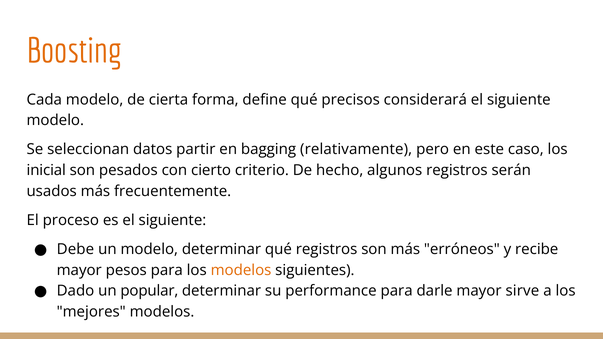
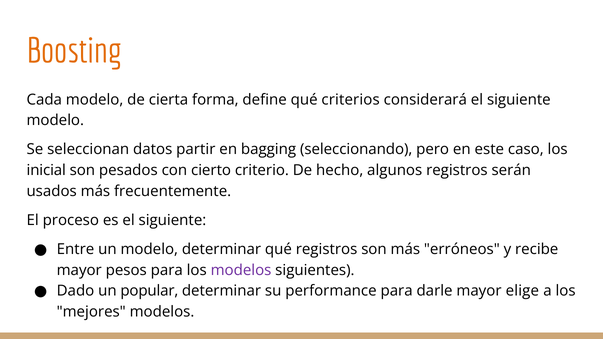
precisos: precisos -> criterios (351, 100)
relativamente: relativamente -> seleccionando (356, 150)
Debe: Debe -> Entre (75, 250)
modelos colour: orange -> purple (241, 270)
sirve: sirve -> elige (522, 291)
